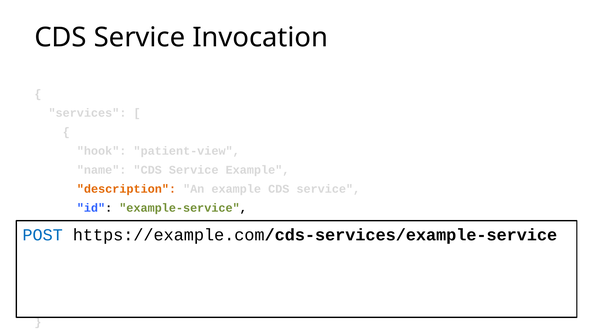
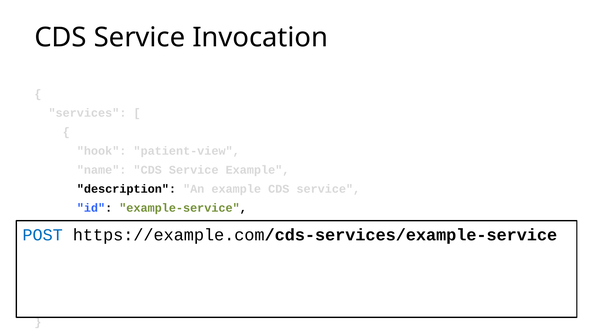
description colour: orange -> black (126, 189)
